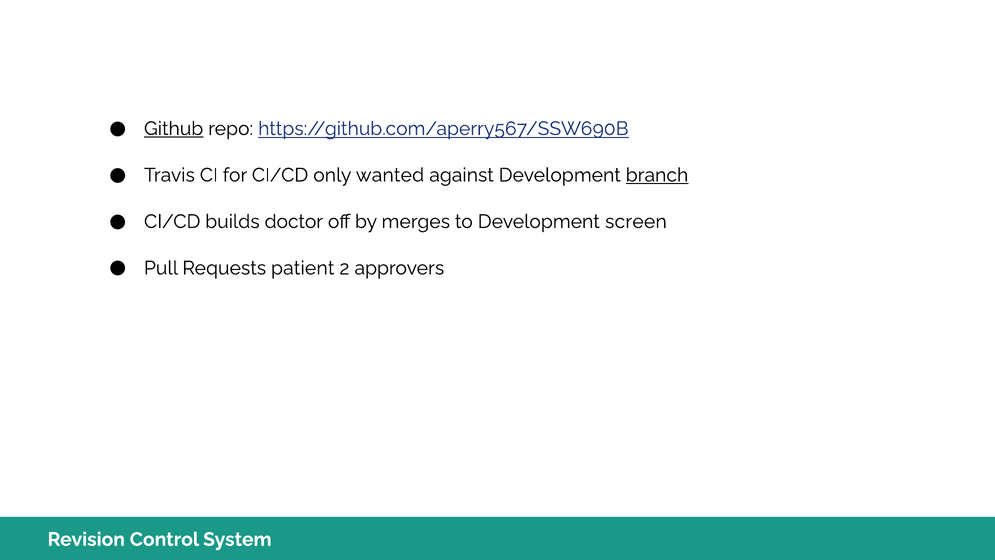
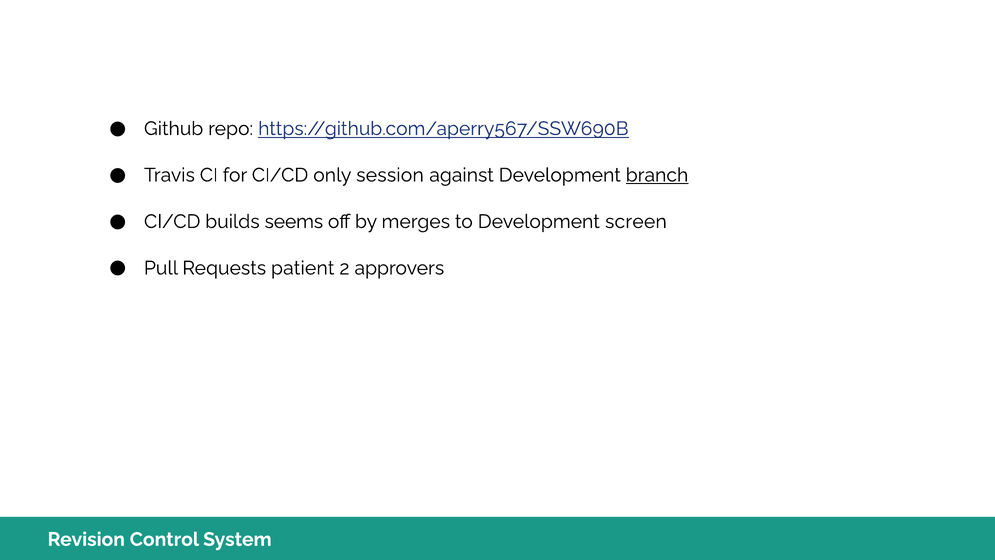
Github underline: present -> none (174, 129)
wanted: wanted -> session (390, 175)
doctor: doctor -> seems (294, 221)
